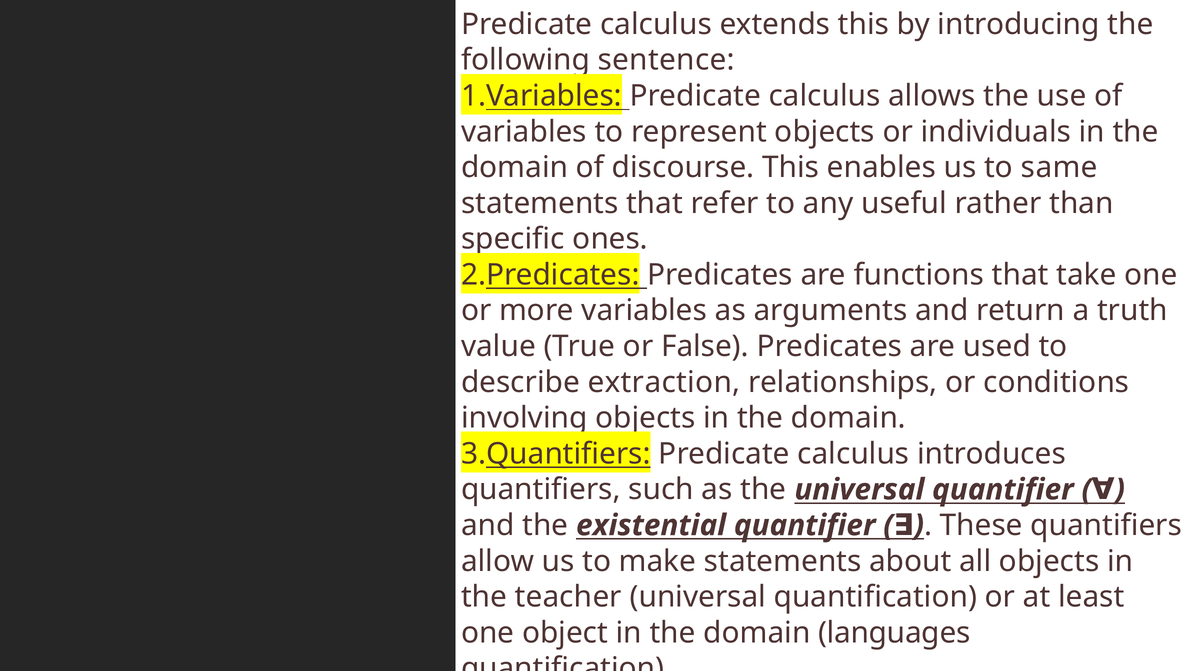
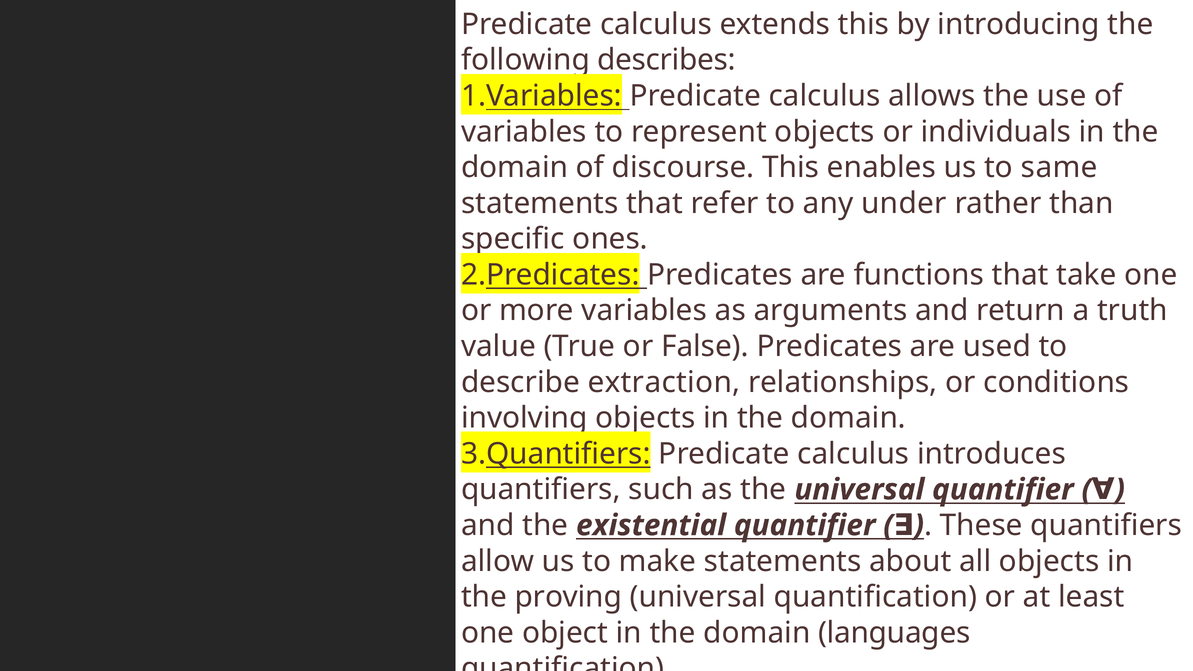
sentence: sentence -> describes (667, 60)
useful: useful -> under (904, 203)
teacher: teacher -> proving (568, 597)
